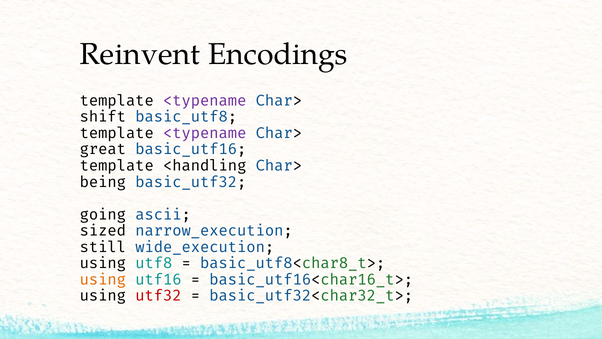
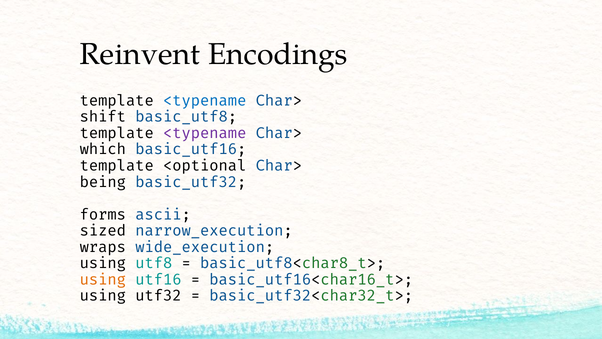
<typename colour: purple -> blue (205, 101)
great: great -> which (103, 149)
<handling: <handling -> <optional (205, 166)
going: going -> forms (103, 214)
still: still -> wraps (103, 247)
utf32 colour: red -> black (158, 296)
